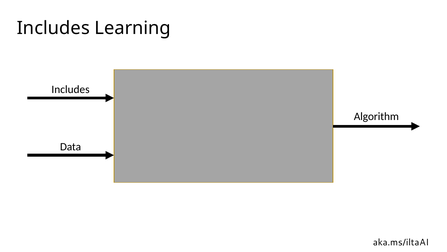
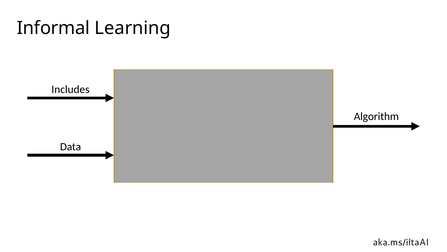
Includes: Includes -> Informal (53, 28)
